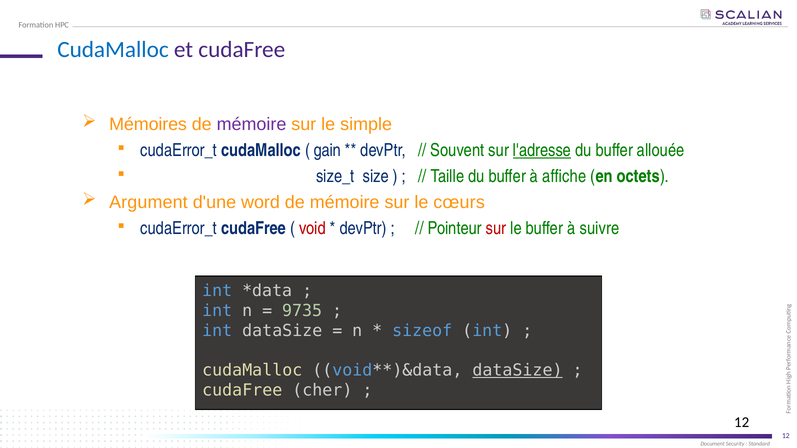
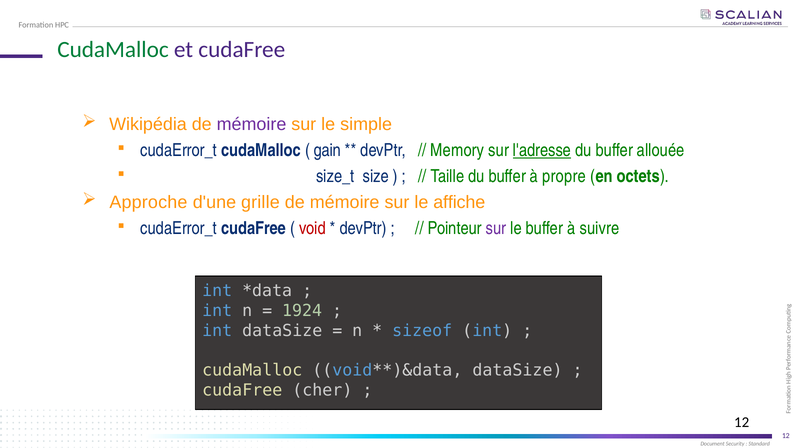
CudaMalloc colour: blue -> green (113, 49)
Mémoires: Mémoires -> Wikipédia (148, 124)
Souvent: Souvent -> Memory (457, 150)
affiche: affiche -> propre (564, 176)
Argument: Argument -> Approche (148, 202)
word: word -> grille (260, 202)
cœurs: cœurs -> affiche (459, 202)
sur colour: red -> purple (496, 228)
9735: 9735 -> 1924 (302, 311)
dataSize underline: present -> none (517, 371)
